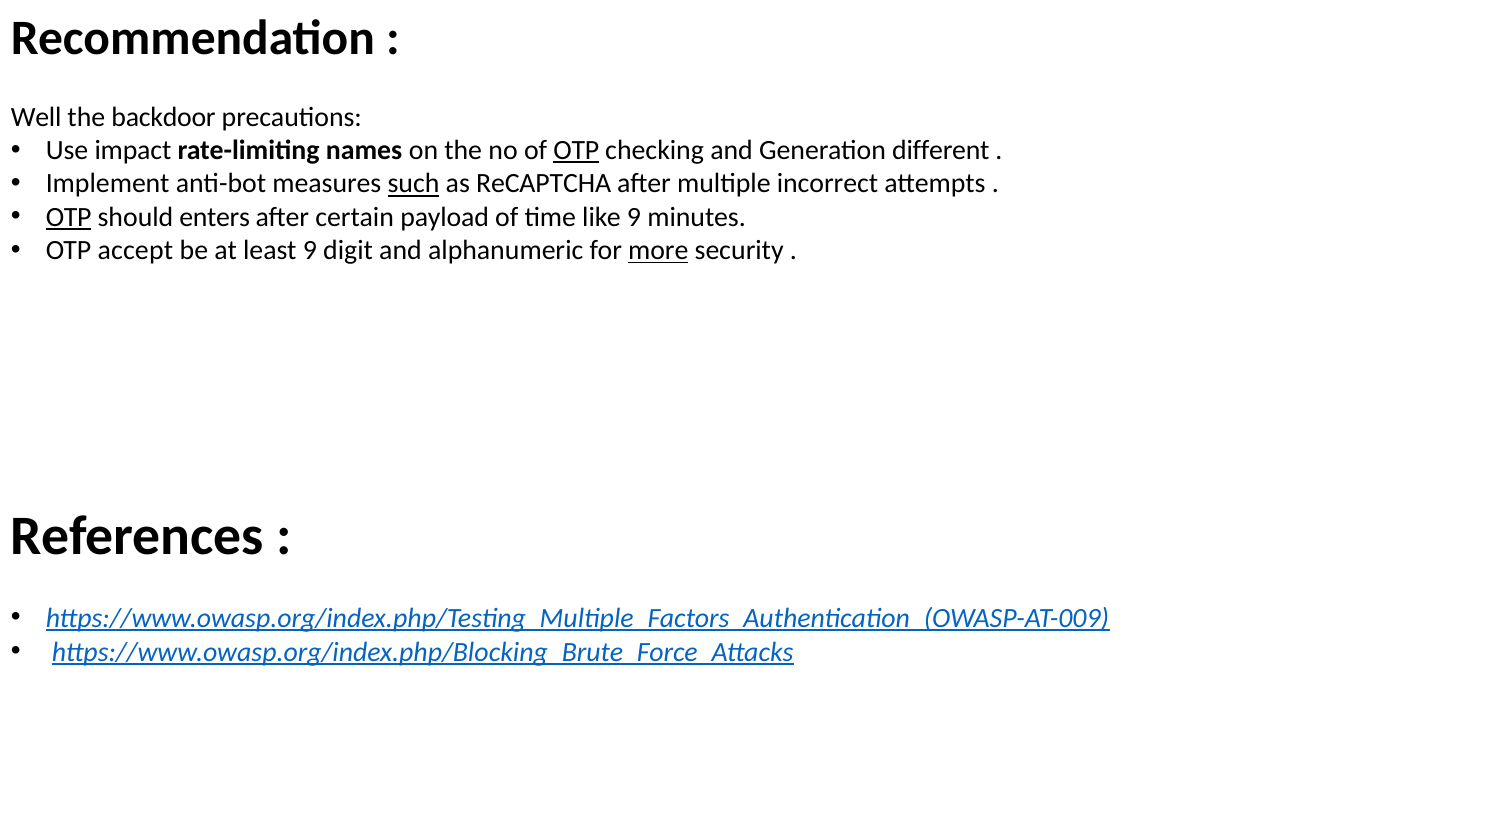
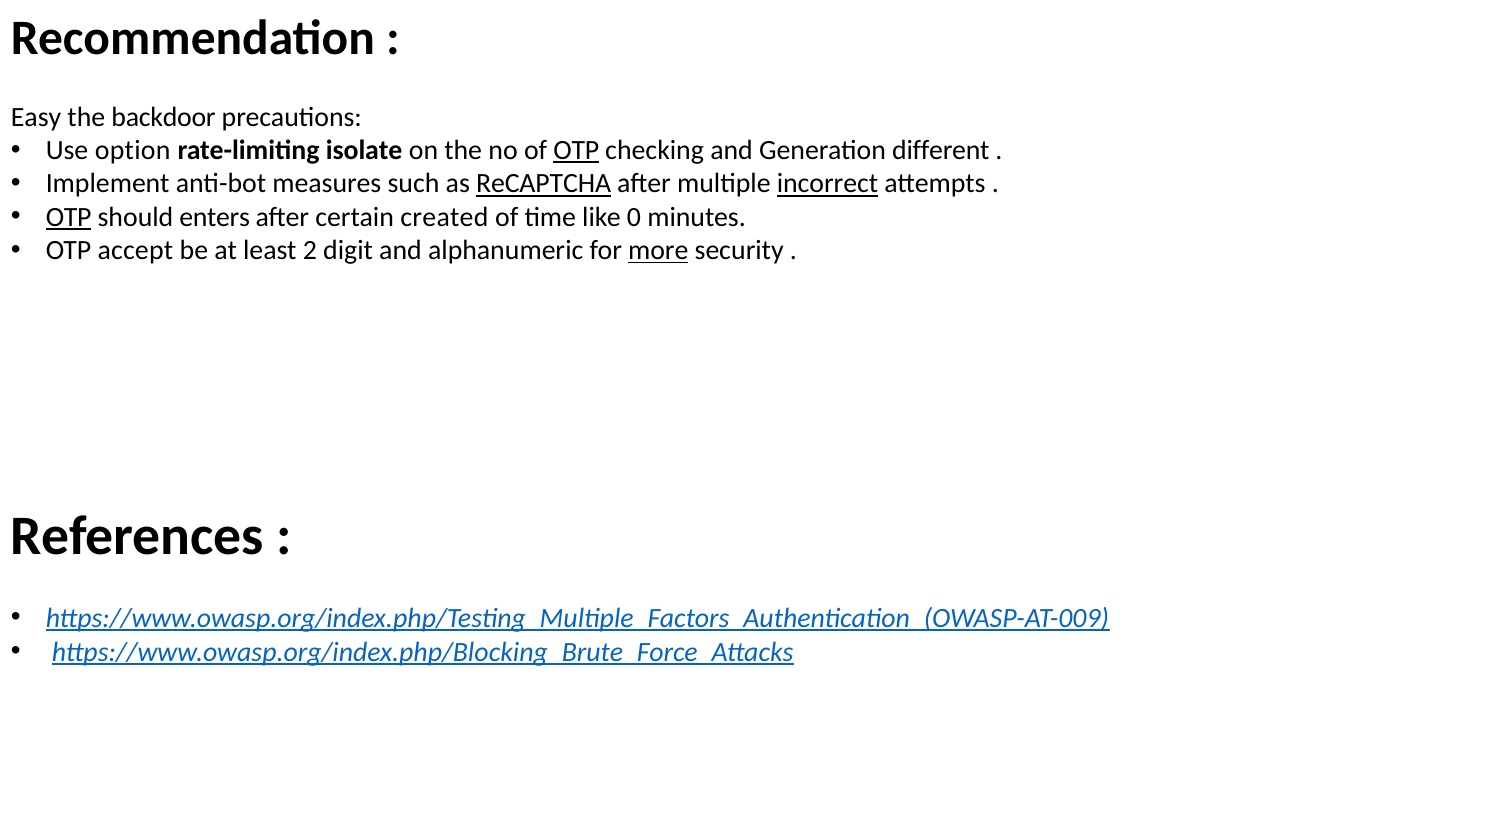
Well: Well -> Easy (36, 117)
impact: impact -> option (133, 150)
names: names -> isolate (364, 150)
such underline: present -> none (413, 184)
ReCAPTCHA underline: none -> present (544, 184)
incorrect underline: none -> present (828, 184)
payload: payload -> created (444, 217)
like 9: 9 -> 0 (634, 217)
least 9: 9 -> 2 (310, 251)
